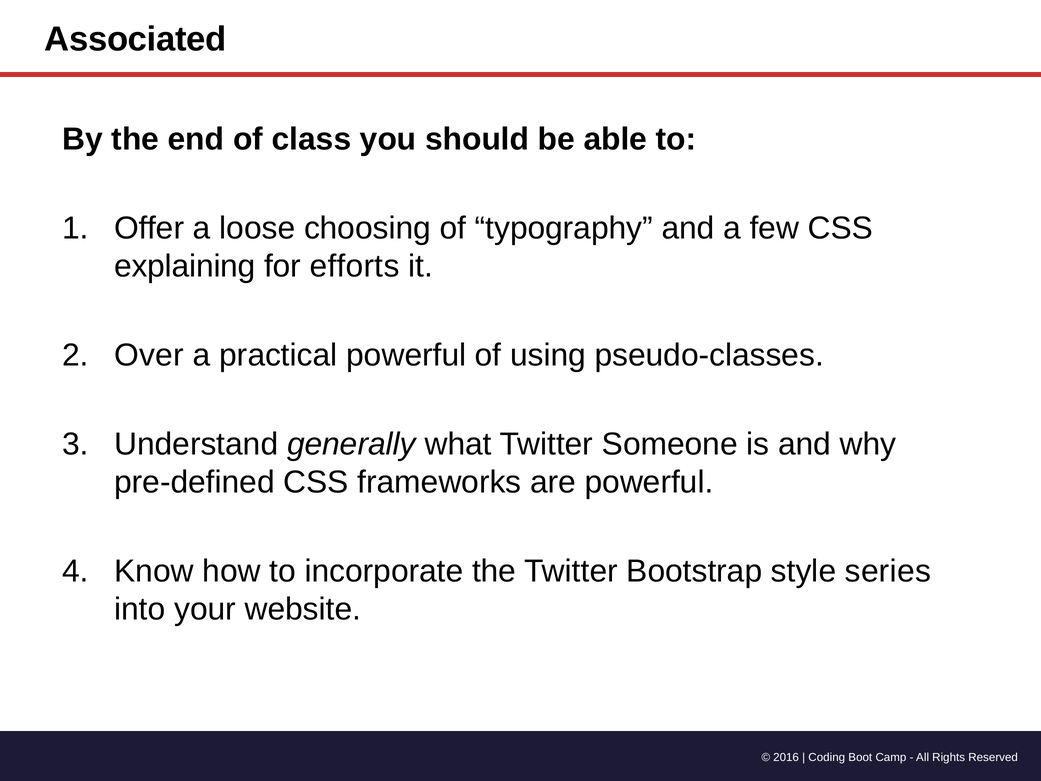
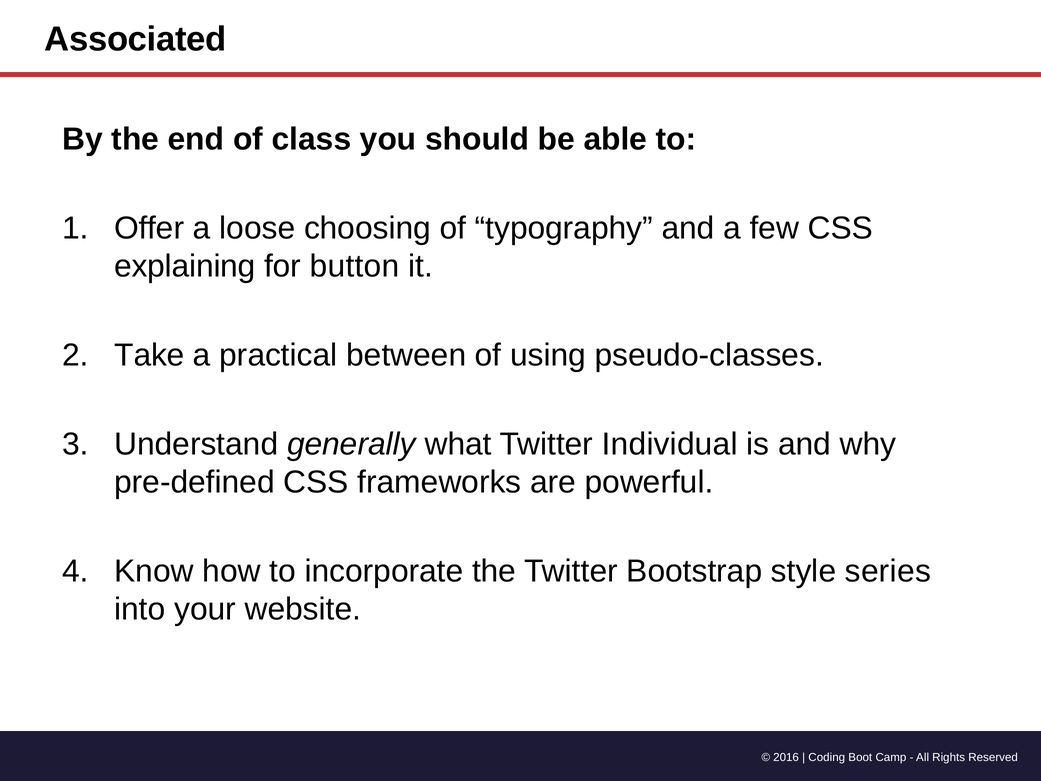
efforts: efforts -> button (355, 266)
Over: Over -> Take (149, 355)
practical powerful: powerful -> between (406, 355)
Someone: Someone -> Individual (670, 444)
